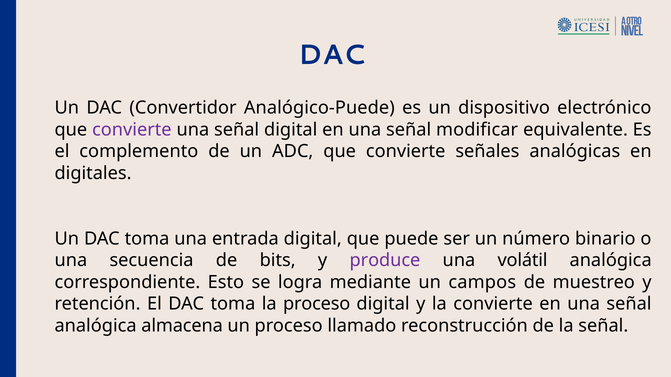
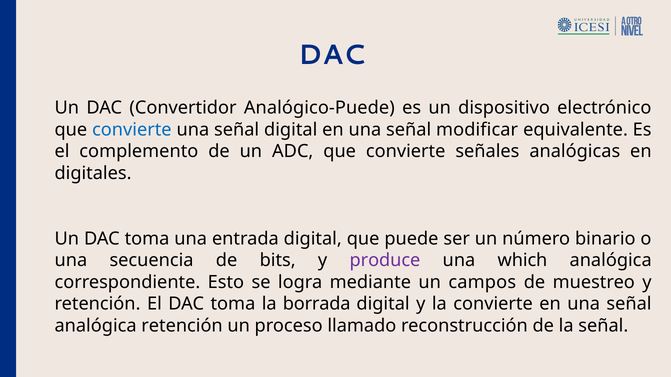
convierte colour: purple -> blue (132, 130)
volátil: volátil -> which (522, 261)
la proceso: proceso -> borrada (317, 304)
analógica almacena: almacena -> retención (182, 326)
